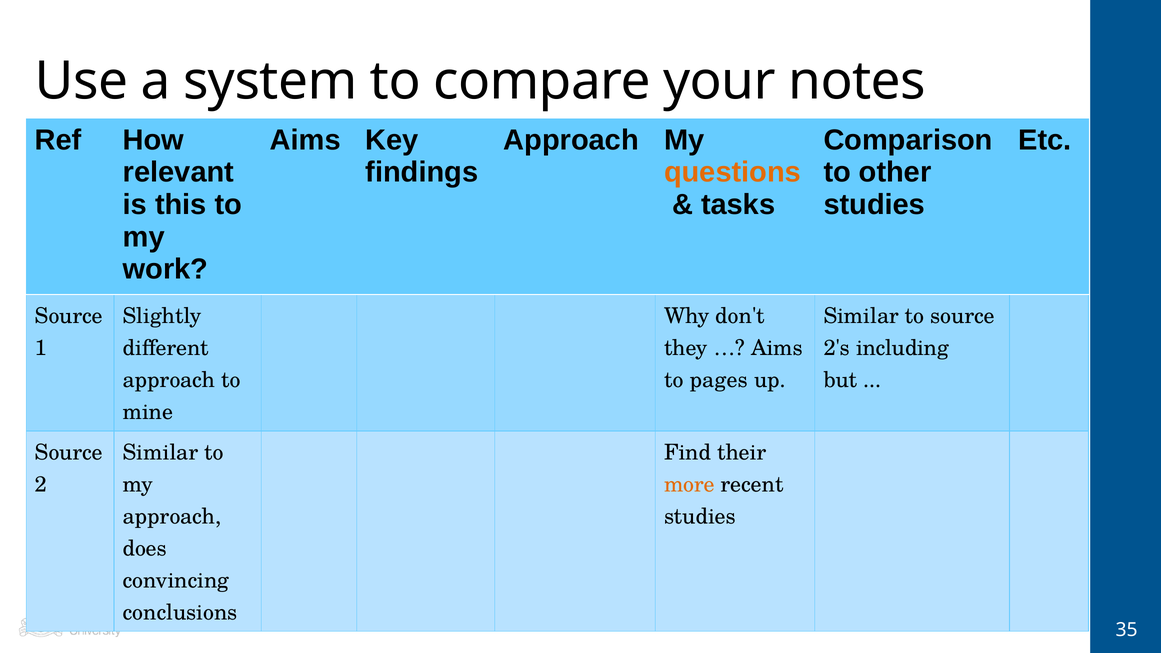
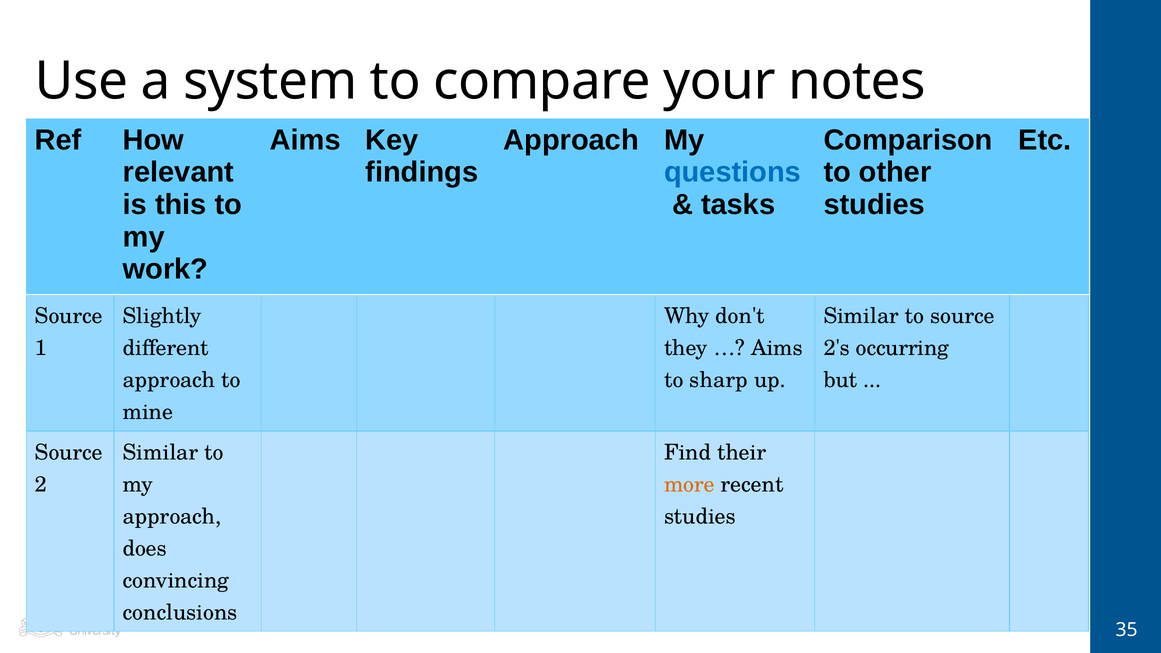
questions colour: orange -> blue (733, 172)
including: including -> occurring (902, 348)
pages: pages -> sharp (719, 380)
